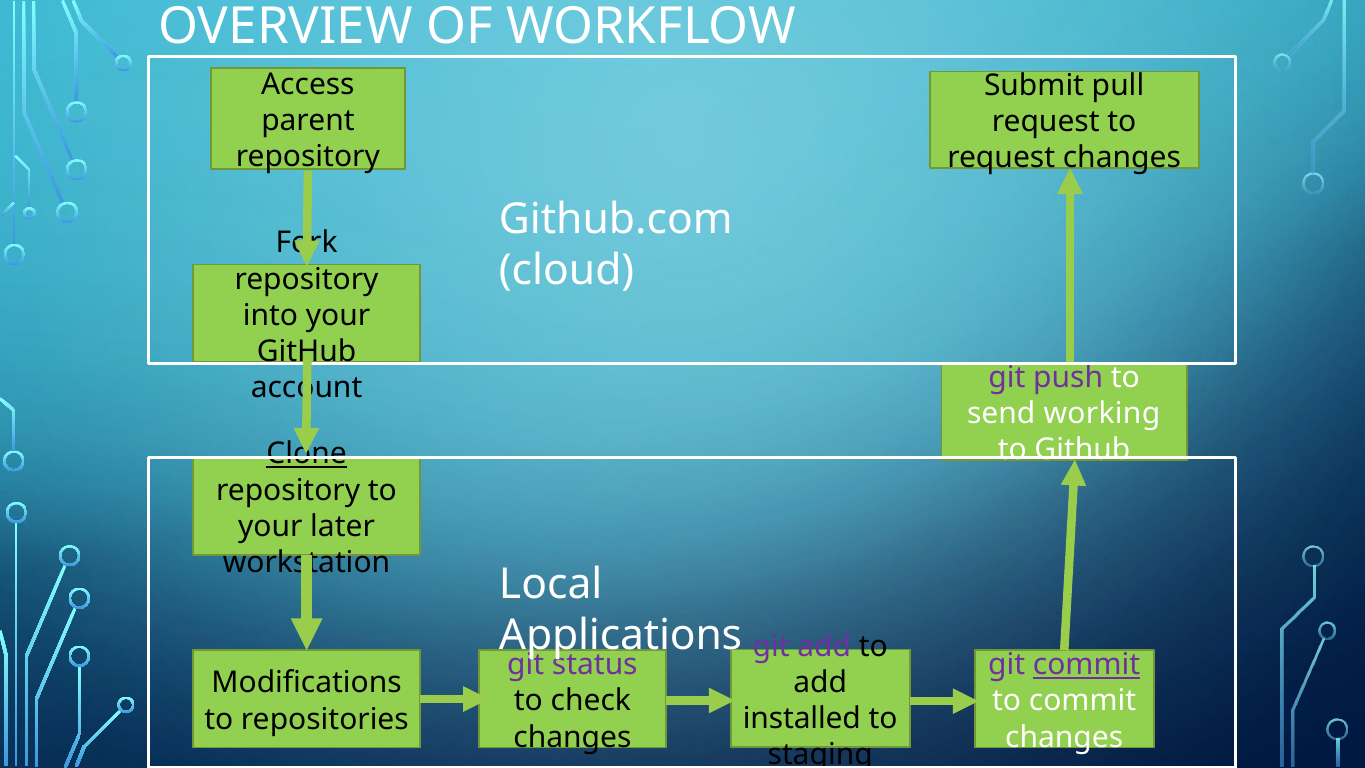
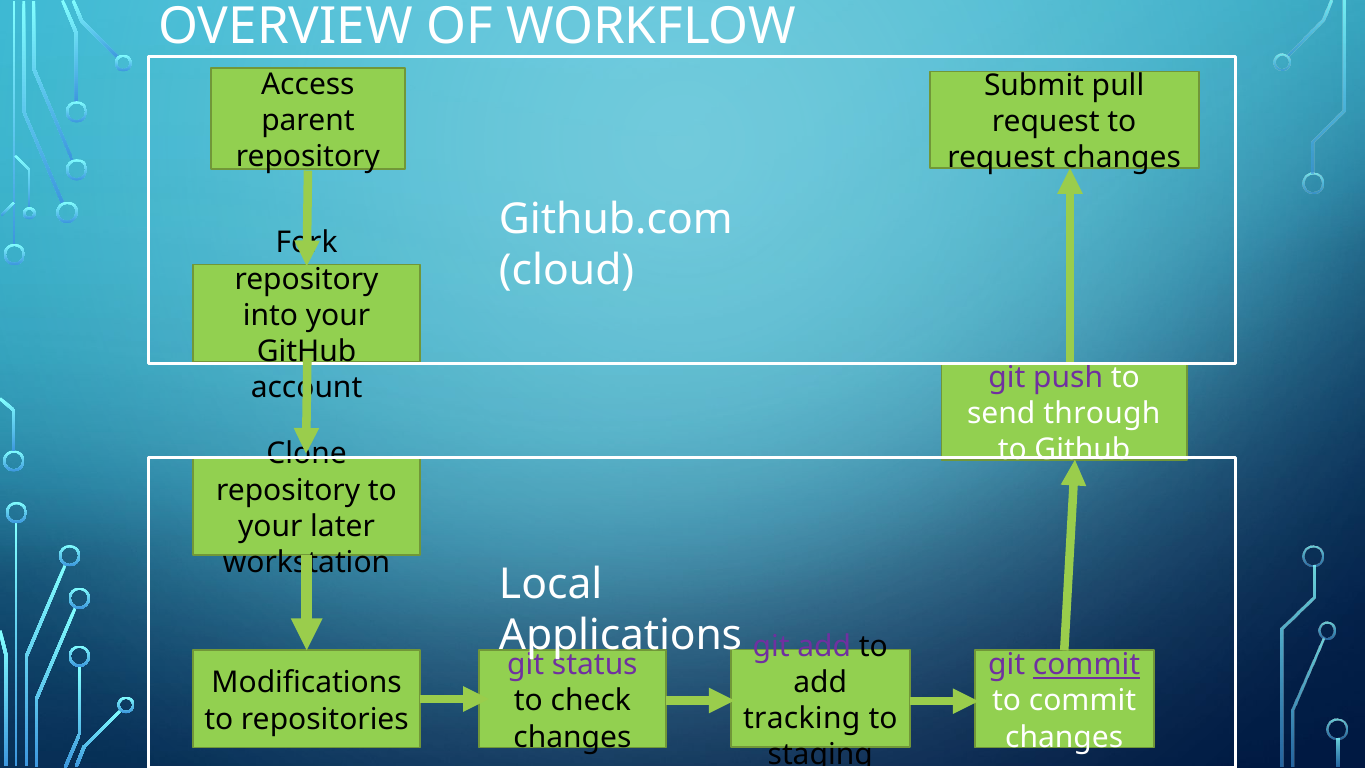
working: working -> through (1102, 413)
Clone underline: present -> none (307, 454)
installed: installed -> tracking (802, 718)
